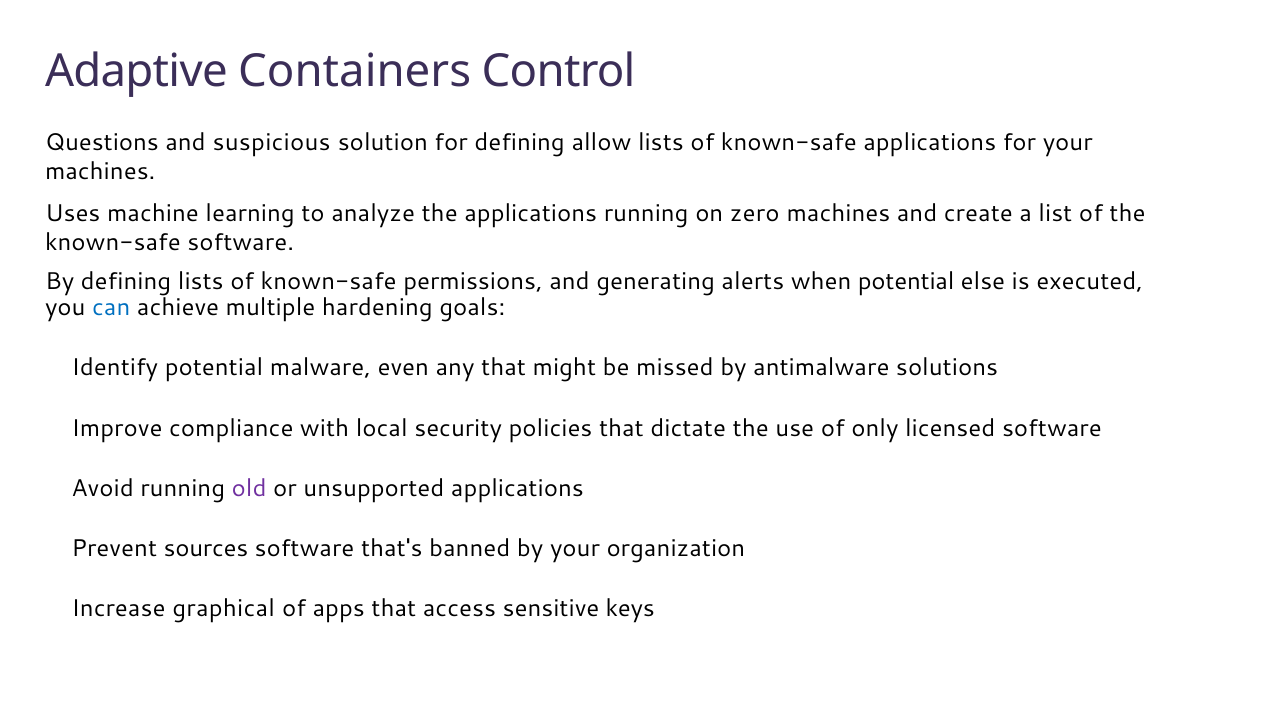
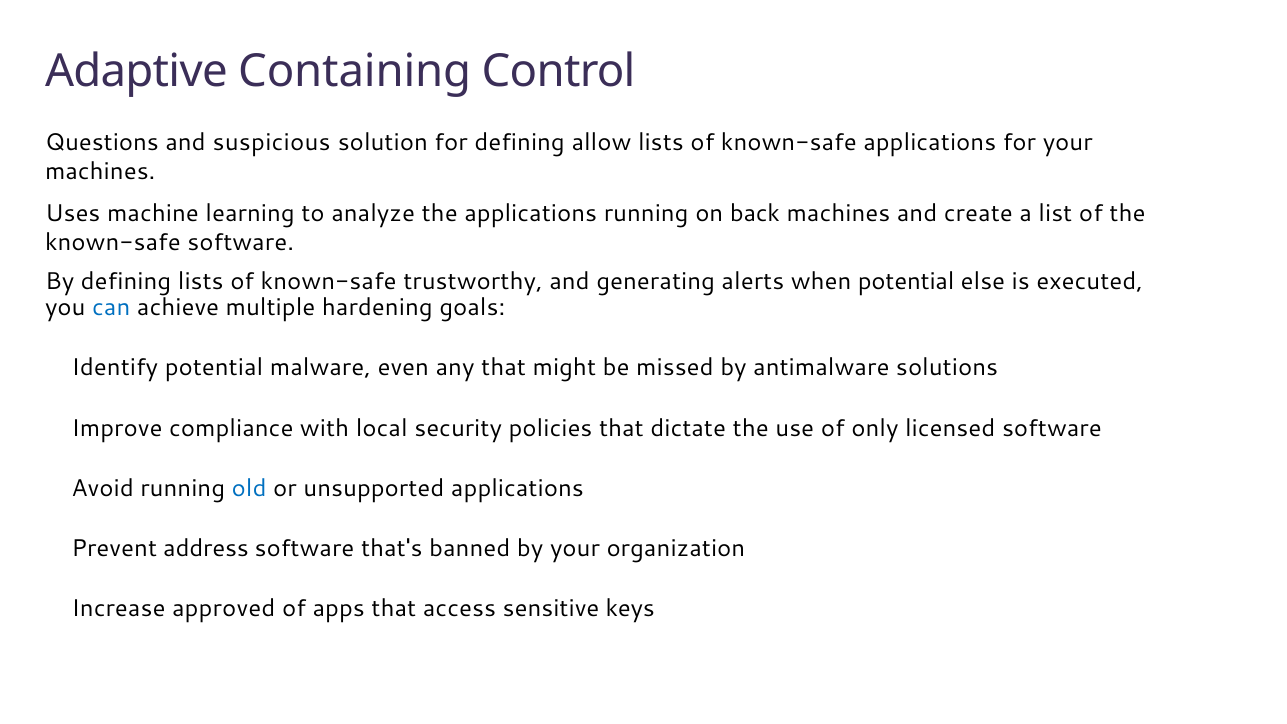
Containers: Containers -> Containing (355, 71)
zero: zero -> back (755, 214)
permissions: permissions -> trustworthy (473, 282)
old colour: purple -> blue (249, 488)
sources: sources -> address (206, 549)
graphical: graphical -> approved (224, 609)
